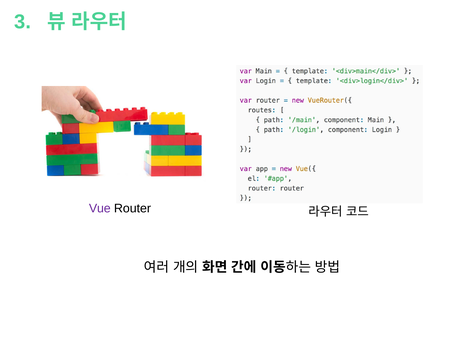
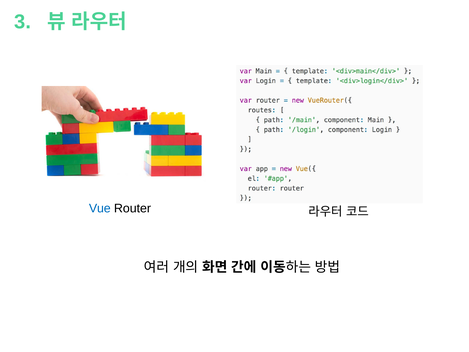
Vue colour: purple -> blue (100, 208)
